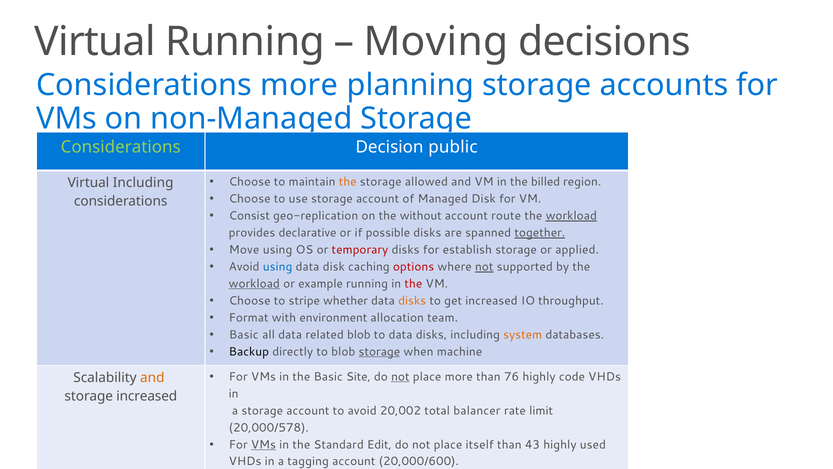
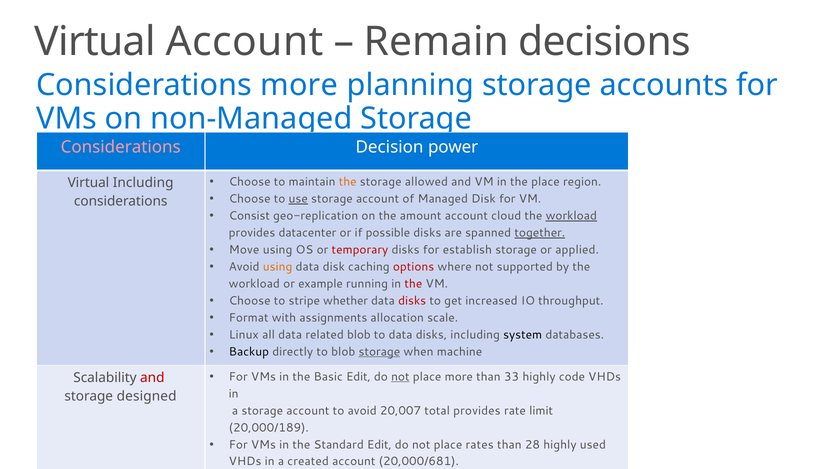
Virtual Running: Running -> Account (245, 42)
Moving: Moving -> Remain (436, 42)
Considerations colour: light green -> pink (121, 147)
public: public -> power (453, 147)
the billed: billed -> place (545, 182)
use underline: none -> present (298, 199)
without: without -> amount (421, 216)
route: route -> cloud (506, 216)
declarative: declarative -> datacenter (307, 233)
using colour: blue -> orange (278, 267)
not underline: present -> none (484, 267)
workload underline: present -> none (254, 283)
disks colour: orange -> red (412, 300)
environment: environment -> assignments (333, 317)
team: team -> scale (443, 317)
Basic: Basic -> Linux (244, 334)
system colour: orange -> black (523, 334)
Basic Site: Site -> Edit (358, 376)
76: 76 -> 33 (512, 376)
and colour: orange -> red (152, 377)
storage increased: increased -> designed (147, 396)
20,002: 20,002 -> 20,007 (401, 410)
total balancer: balancer -> provides (477, 410)
20,000/578: 20,000/578 -> 20,000/189 (269, 427)
VMs underline: present -> none (263, 444)
itself: itself -> rates (480, 444)
43: 43 -> 28 (532, 444)
tagging: tagging -> created (308, 461)
20,000/600: 20,000/600 -> 20,000/681 (419, 461)
